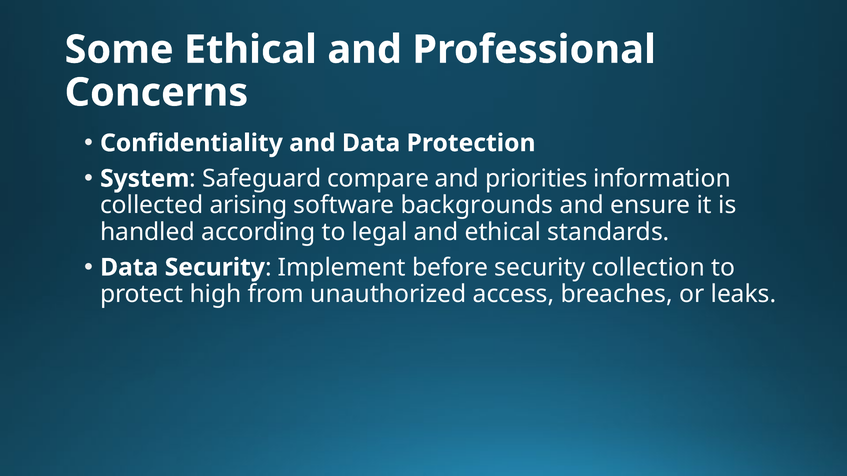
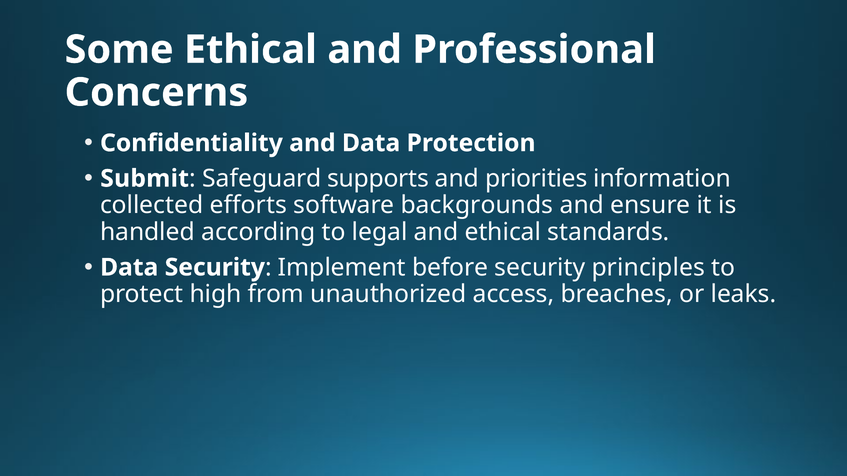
System: System -> Submit (145, 179)
compare: compare -> supports (378, 179)
arising: arising -> efforts (248, 205)
collection: collection -> principles (648, 268)
